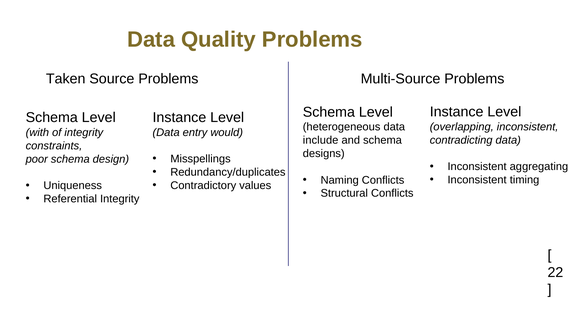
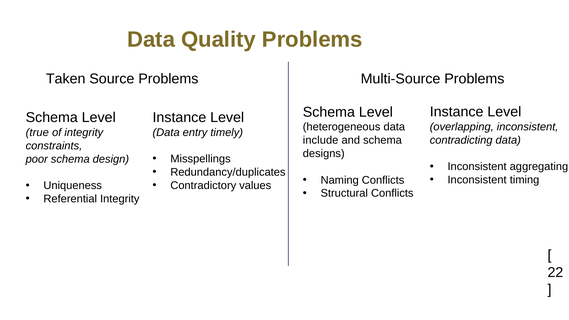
would: would -> timely (227, 132)
with: with -> true (37, 133)
